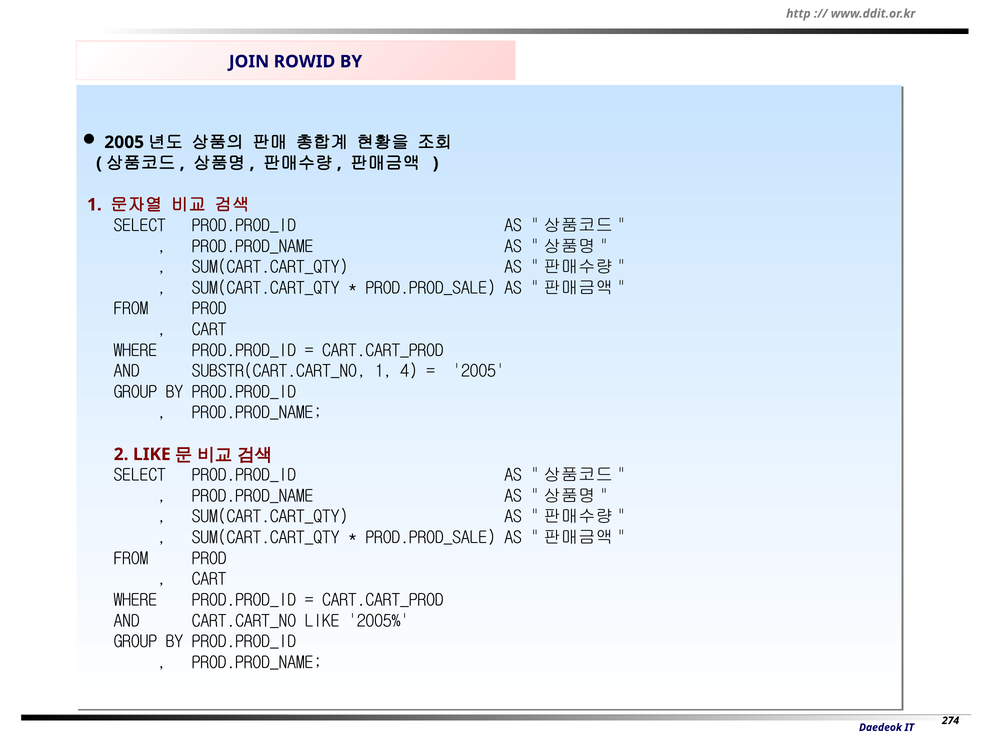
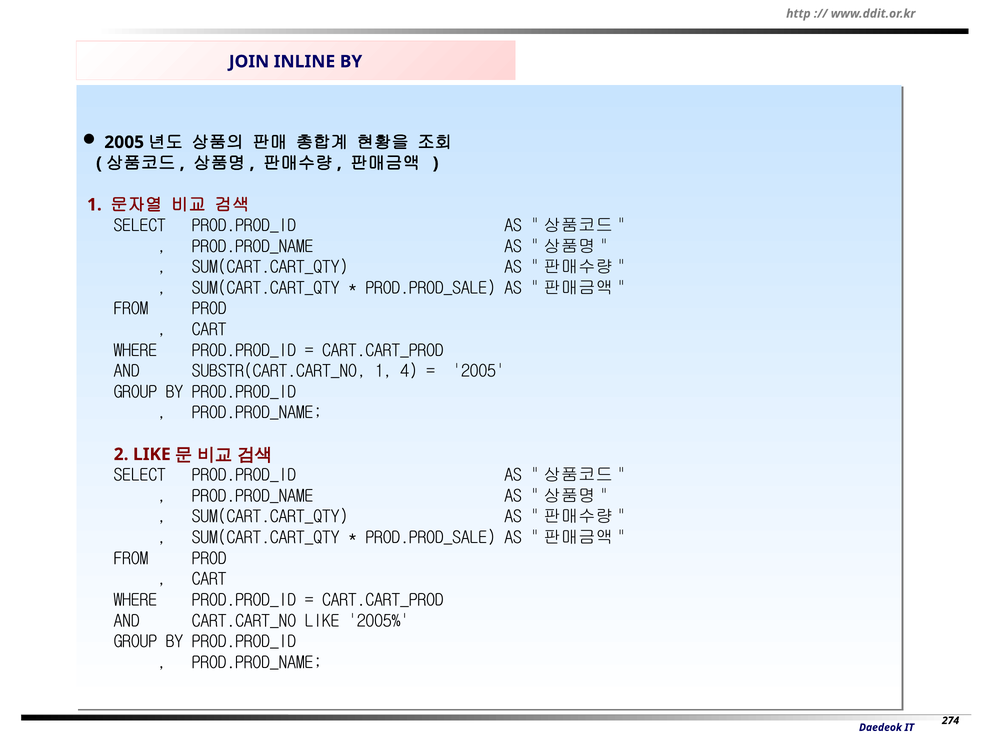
ROWID: ROWID -> INLINE (304, 62)
